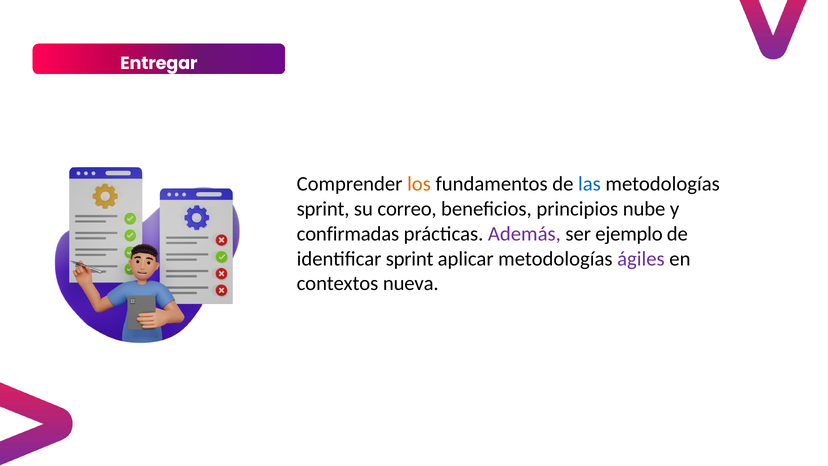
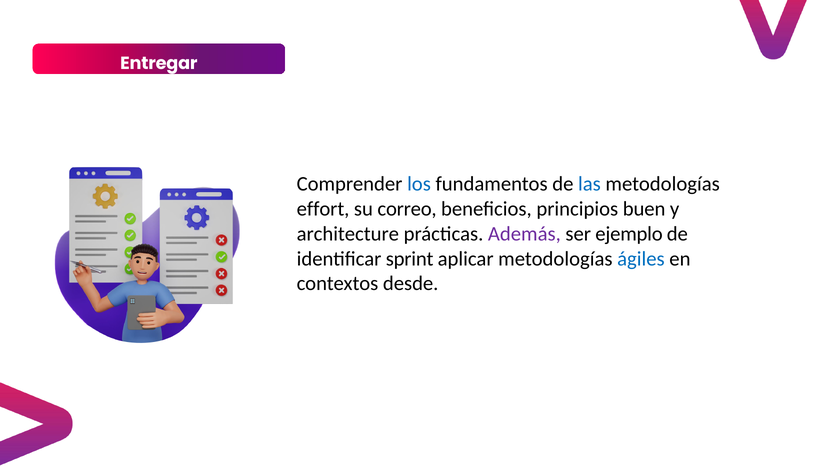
los colour: orange -> blue (419, 184)
sprint: sprint -> effort (323, 209)
nube: nube -> buen (644, 209)
confirmadas: confirmadas -> architecture (348, 234)
ágiles colour: purple -> blue (641, 259)
nueva: nueva -> desde (411, 283)
